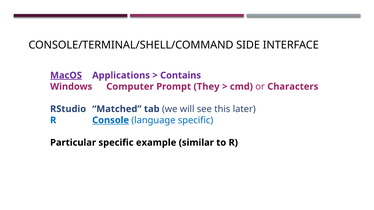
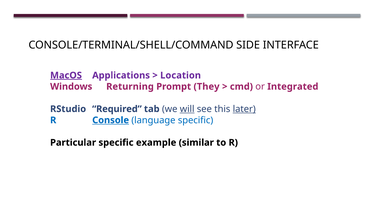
Contains: Contains -> Location (181, 76)
Computer: Computer -> Returning (130, 87)
Characters: Characters -> Integrated (293, 87)
Matched: Matched -> Required (117, 109)
will underline: none -> present (187, 109)
later underline: none -> present (244, 109)
